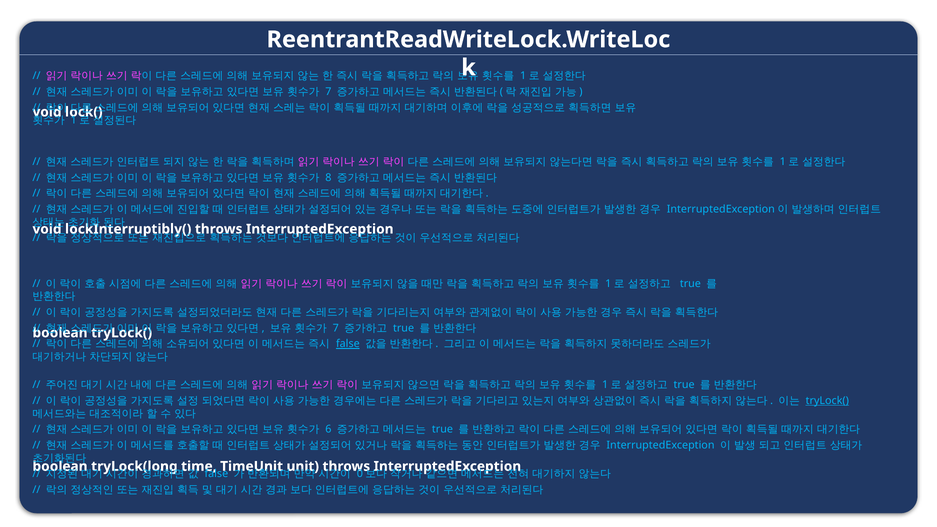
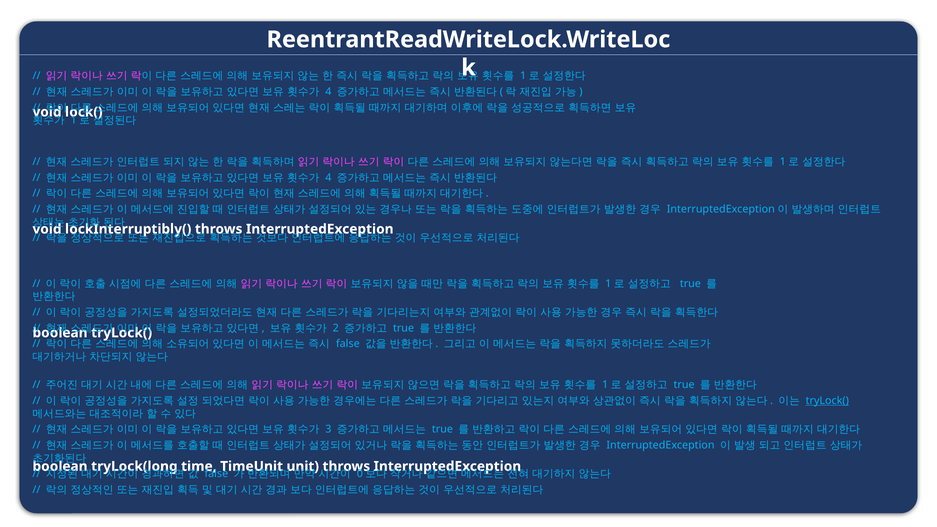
7: 7 -> 4 (328, 92)
8: 8 -> 4 (328, 178)
7: 7 -> 2 (336, 328)
false underline: present -> none (348, 344)
6: 6 -> 3 (328, 429)
